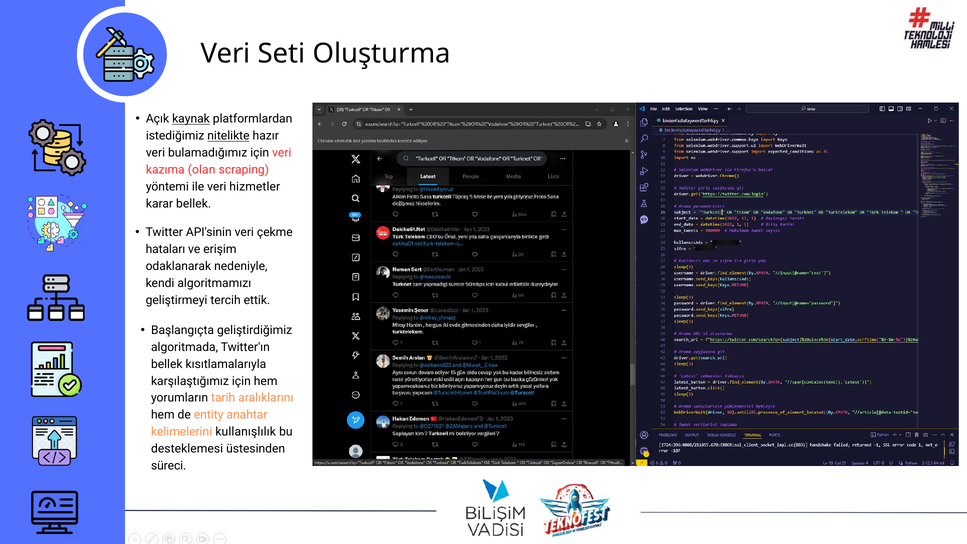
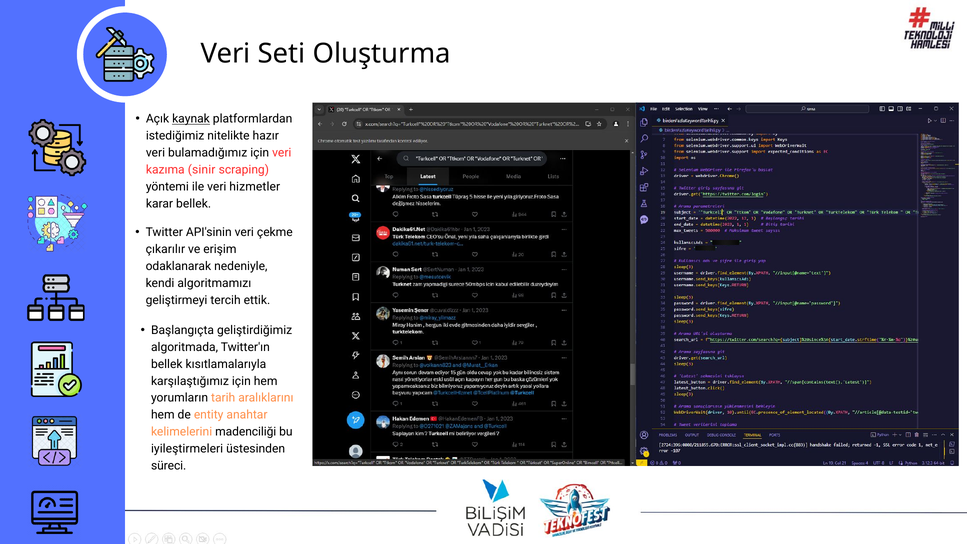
nitelikte underline: present -> none (228, 136)
olan: olan -> sinir (202, 170)
hataları: hataları -> çıkarılır (165, 249)
kullanışlılık: kullanışlılık -> madenciliği (246, 432)
desteklemesi: desteklemesi -> iyileştirmeleri (187, 449)
